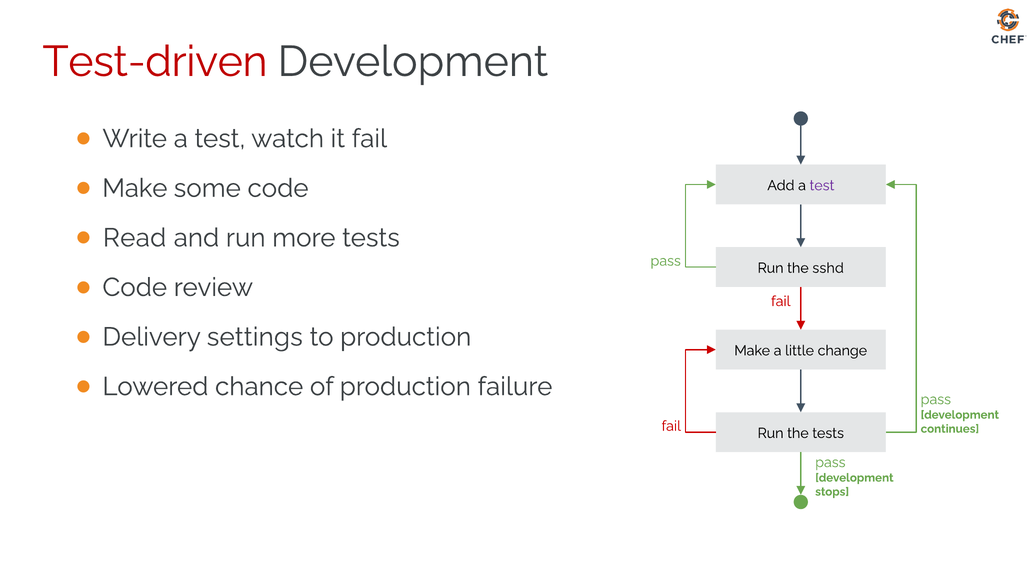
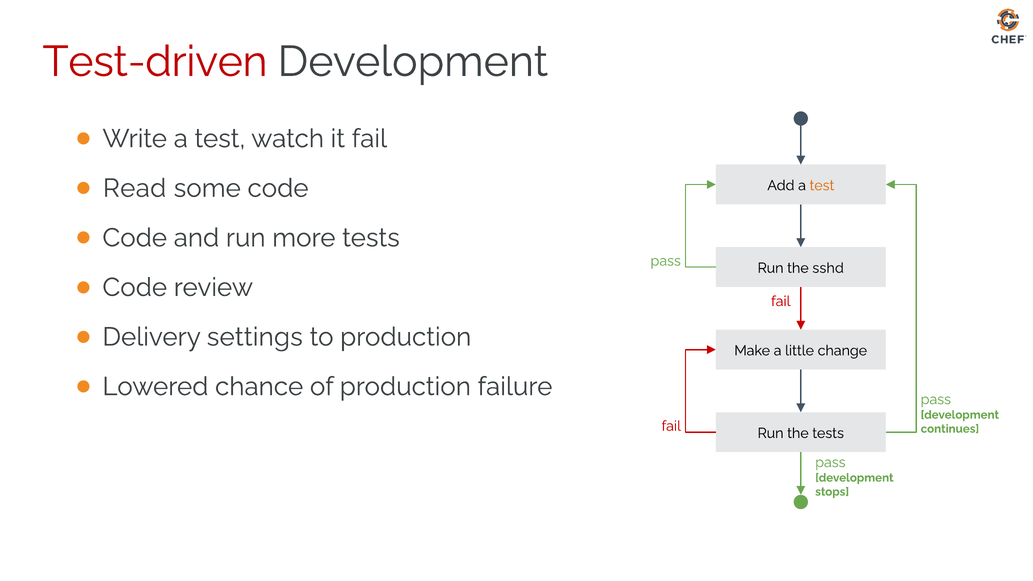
test colour: purple -> orange (822, 185)
Make: Make -> Read (135, 188)
Read: Read -> Code (135, 238)
